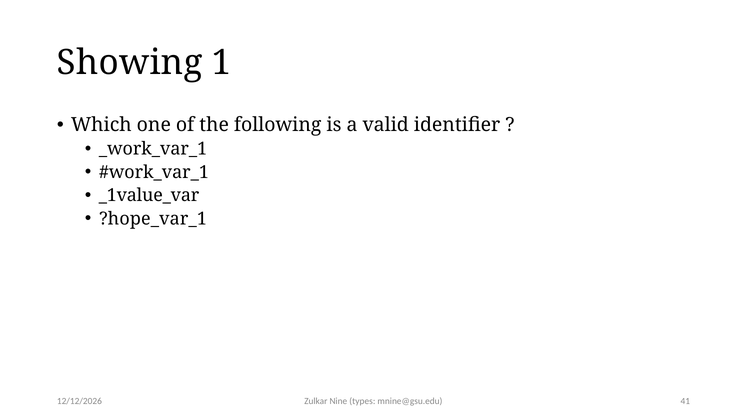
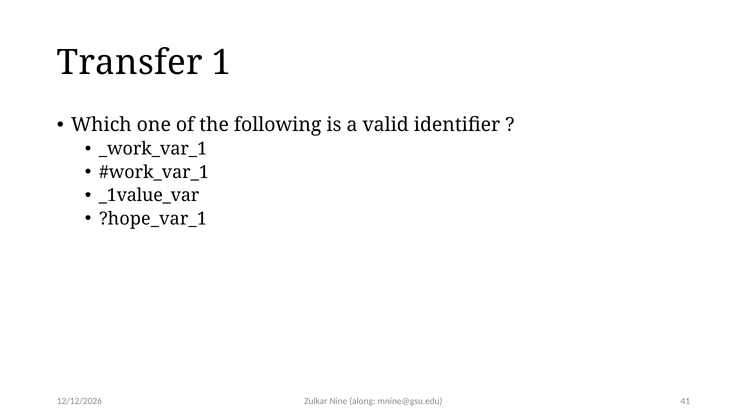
Showing: Showing -> Transfer (130, 63)
types: types -> along (362, 401)
